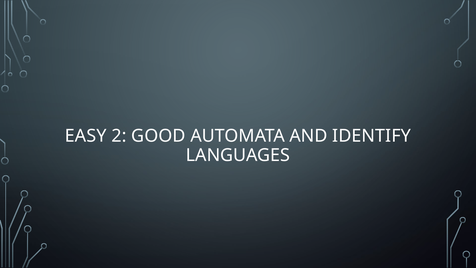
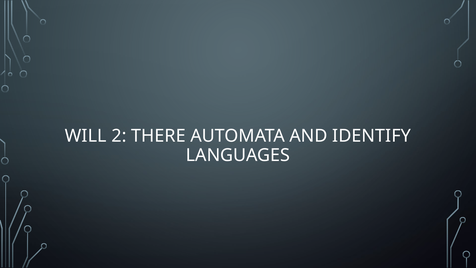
EASY: EASY -> WILL (86, 136)
GOOD: GOOD -> THERE (158, 136)
